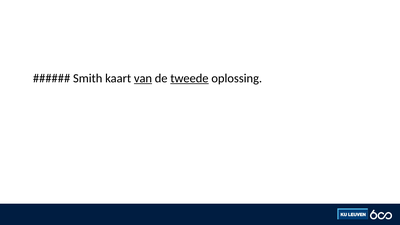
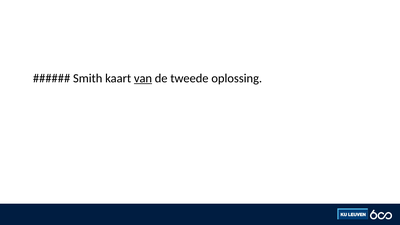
tweede underline: present -> none (189, 78)
